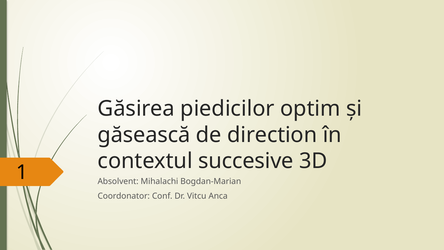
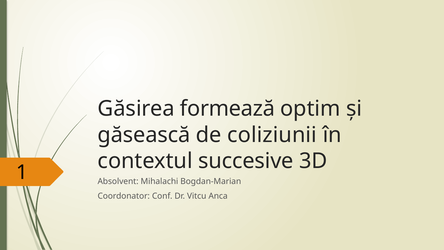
piedicilor: piedicilor -> formează (228, 109)
direction: direction -> coliziunii (272, 135)
